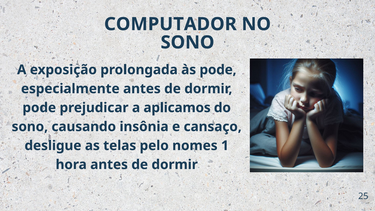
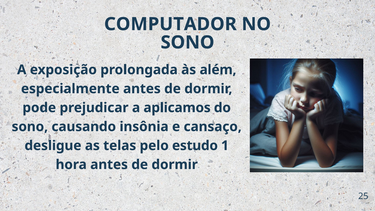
às pode: pode -> além (218, 70)
nomes: nomes -> estudo (195, 146)
